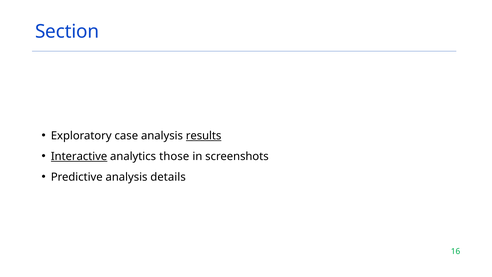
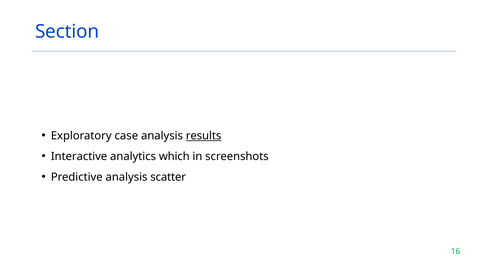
Interactive underline: present -> none (79, 156)
those: those -> which (174, 156)
details: details -> scatter (168, 177)
